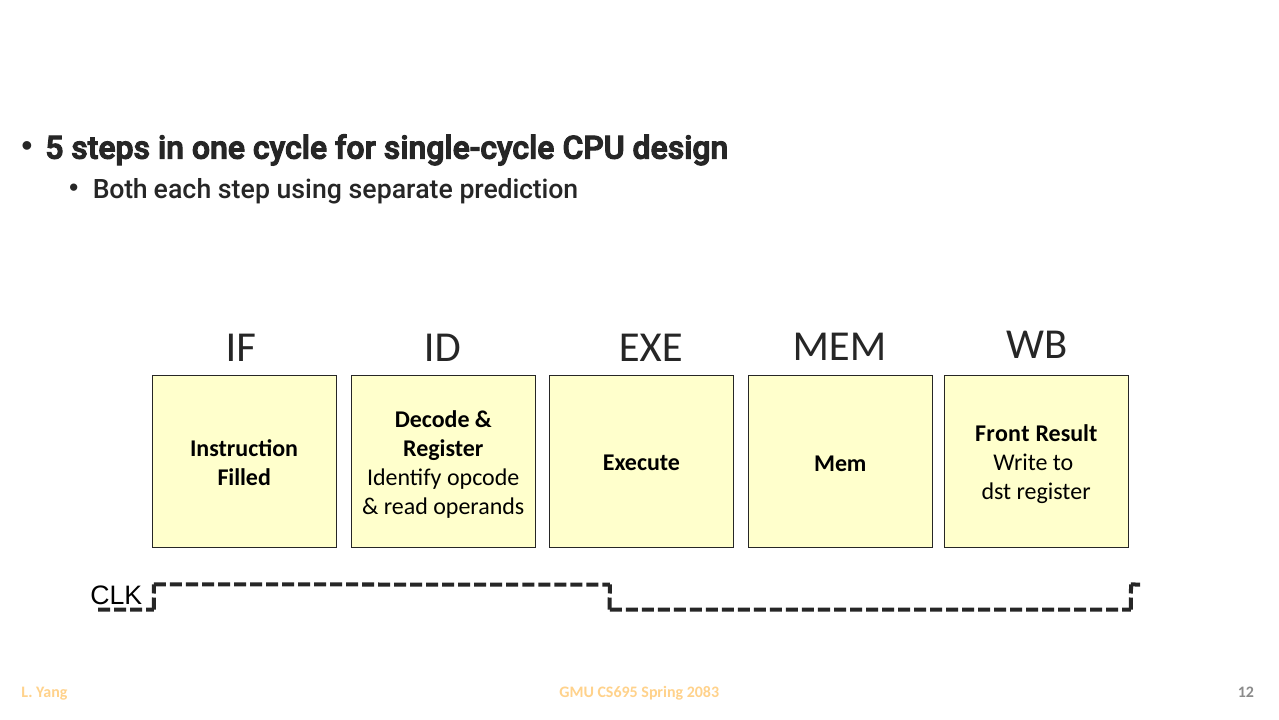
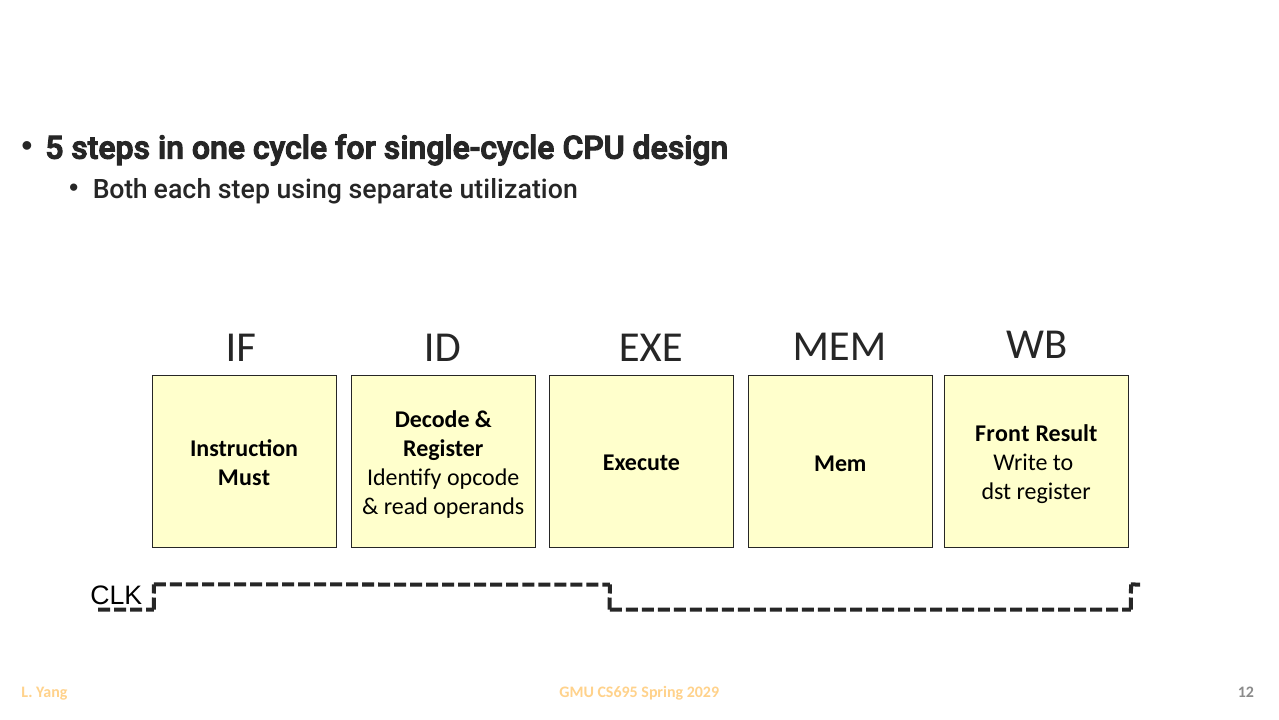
prediction: prediction -> utilization (519, 189)
Filled: Filled -> Must (244, 477)
2083: 2083 -> 2029 (703, 692)
